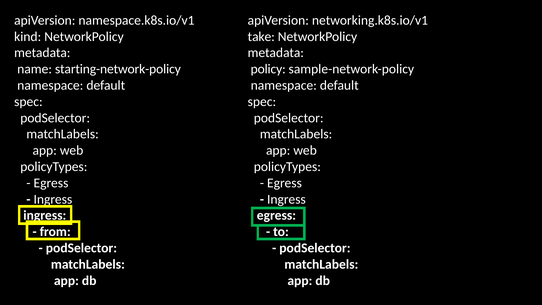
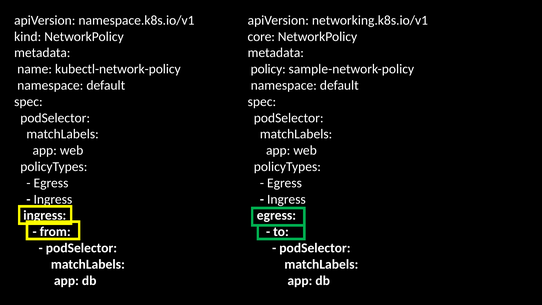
take: take -> core (261, 37)
starting-network-policy: starting-network-policy -> kubectl-network-policy (118, 69)
